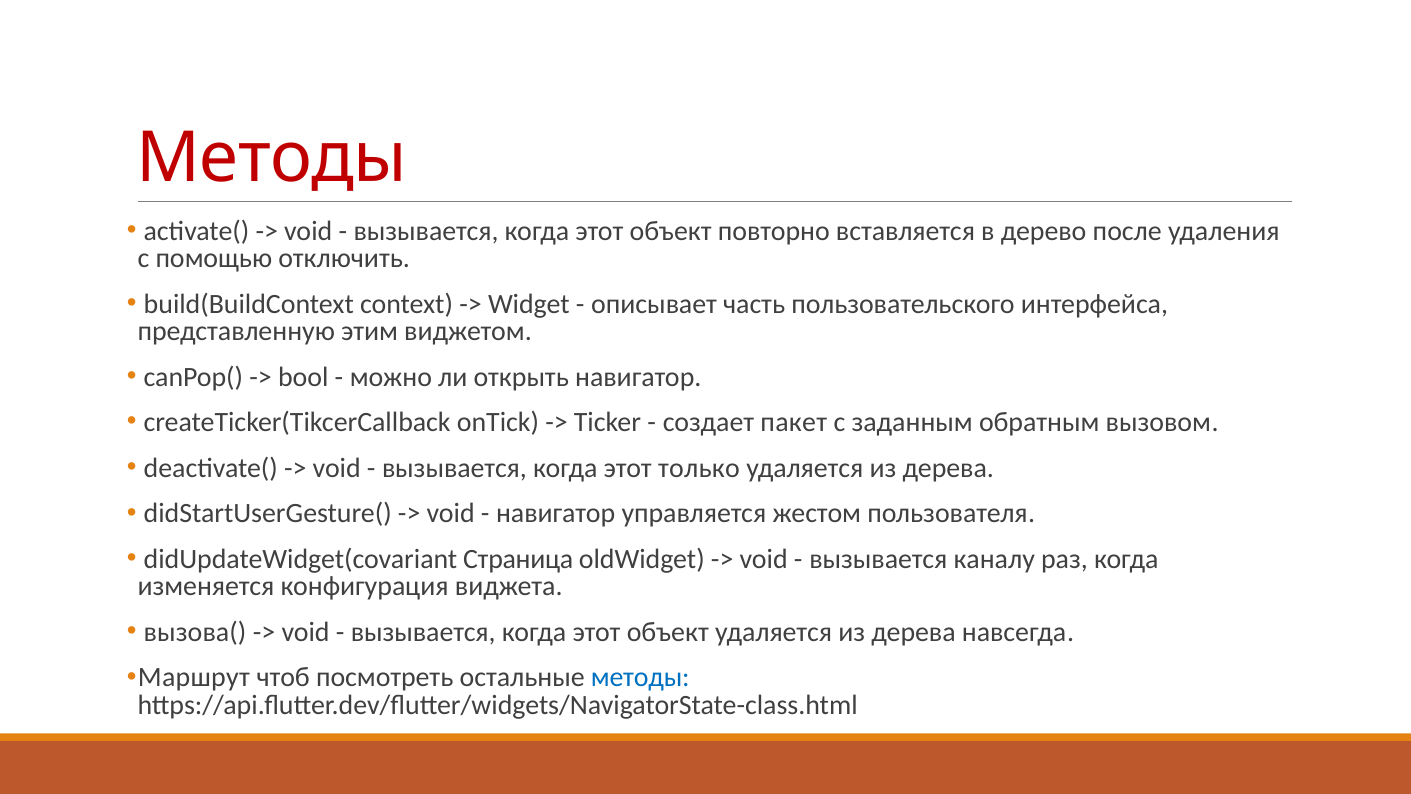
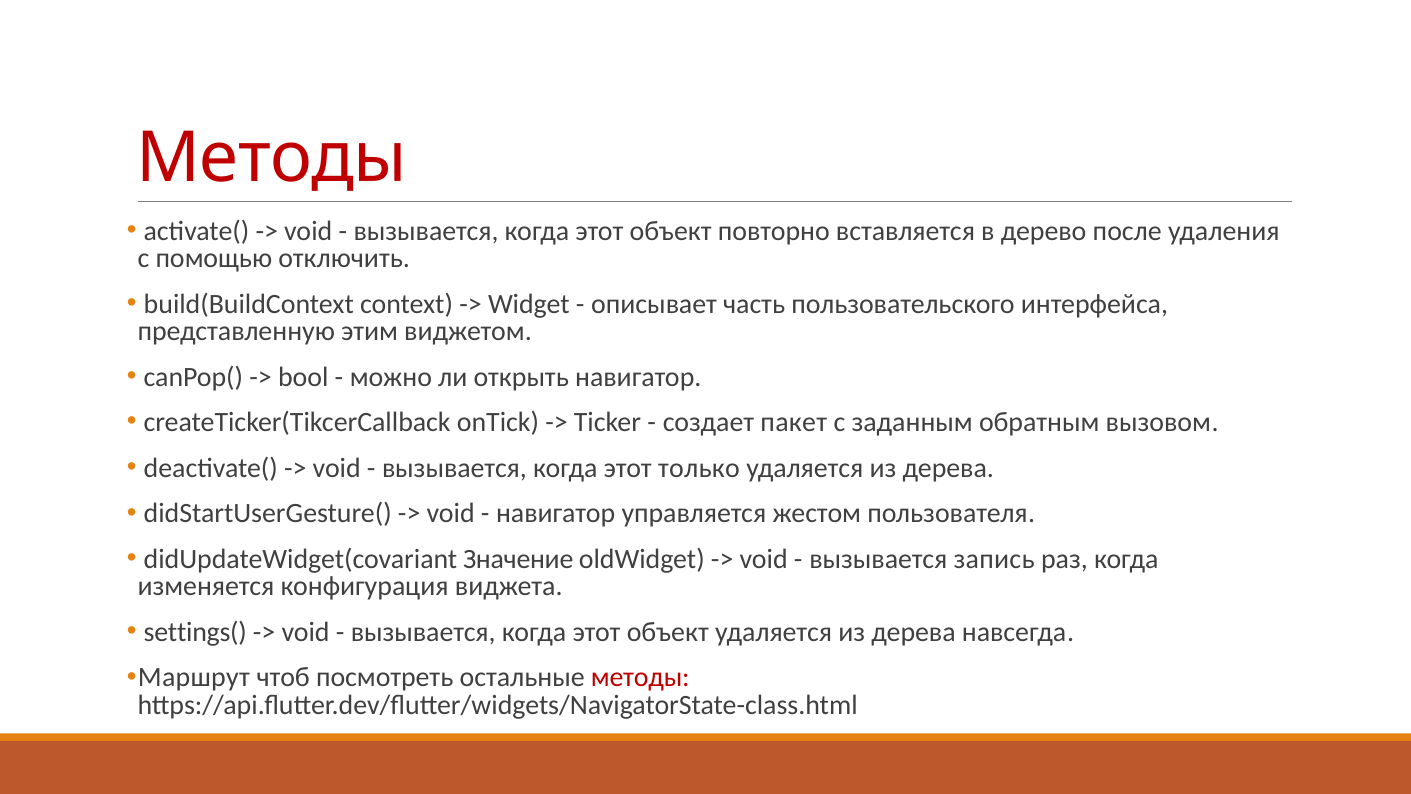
Страница: Страница -> Значение (518, 559)
каналу: каналу -> запись (994, 559)
вызова(: вызова( -> settings( (195, 632)
методы colour: blue -> red (640, 677)
